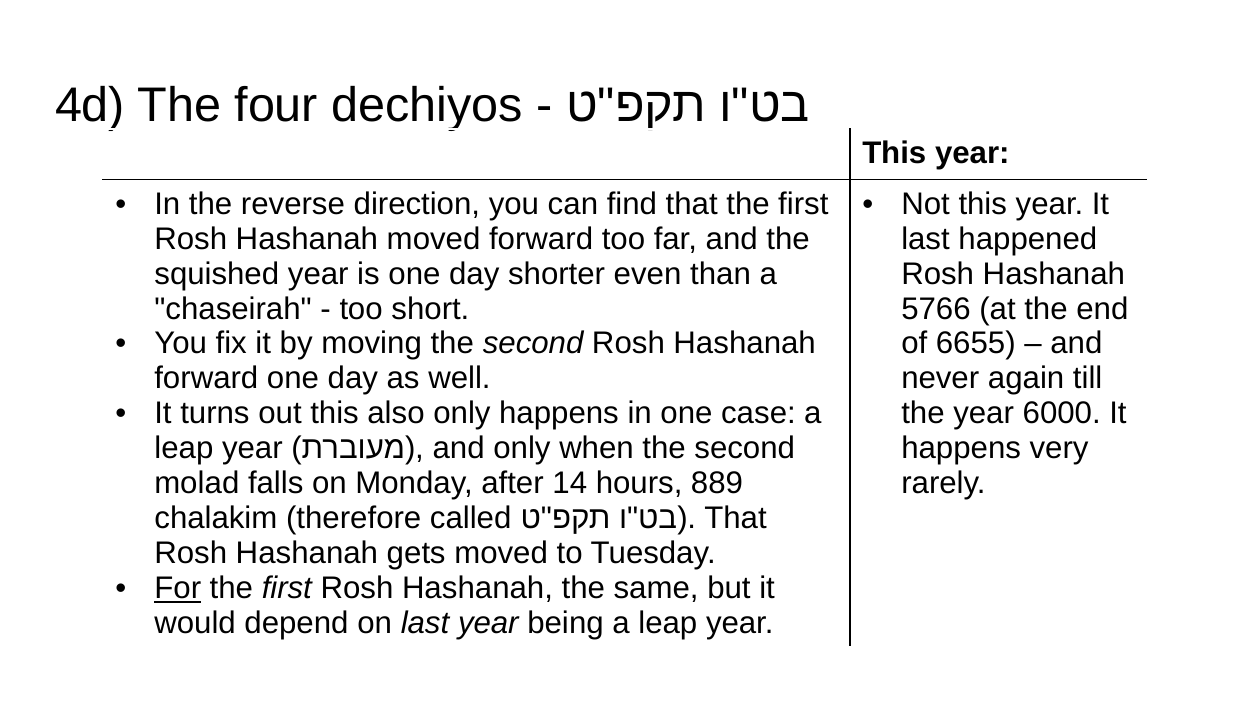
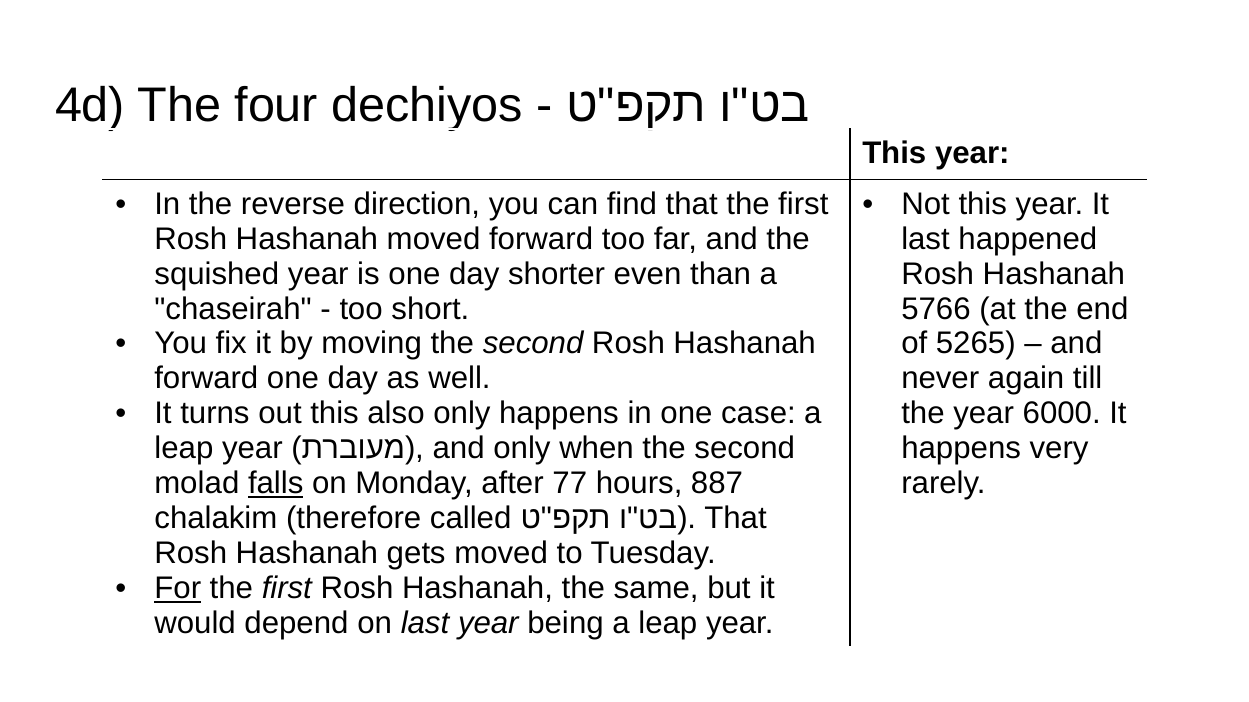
6655: 6655 -> 5265 (976, 344)
falls underline: none -> present (276, 484)
14: 14 -> 77 (570, 484)
889: 889 -> 887 (717, 484)
